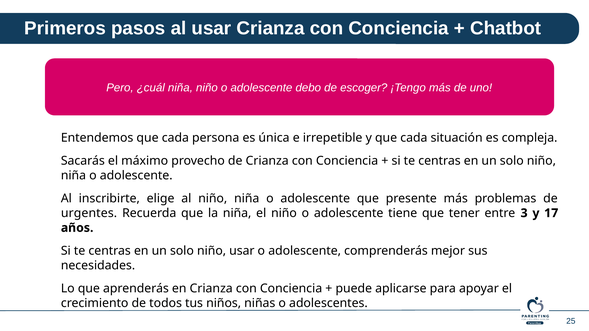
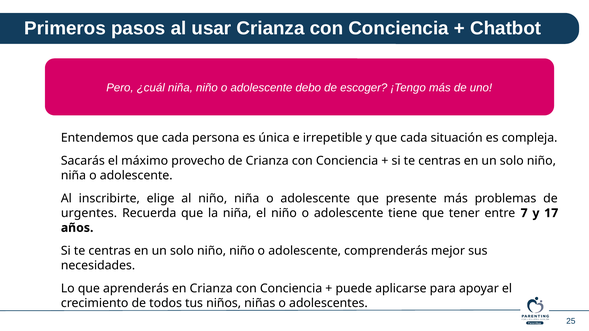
3: 3 -> 7 (524, 213)
niño usar: usar -> niño (242, 251)
